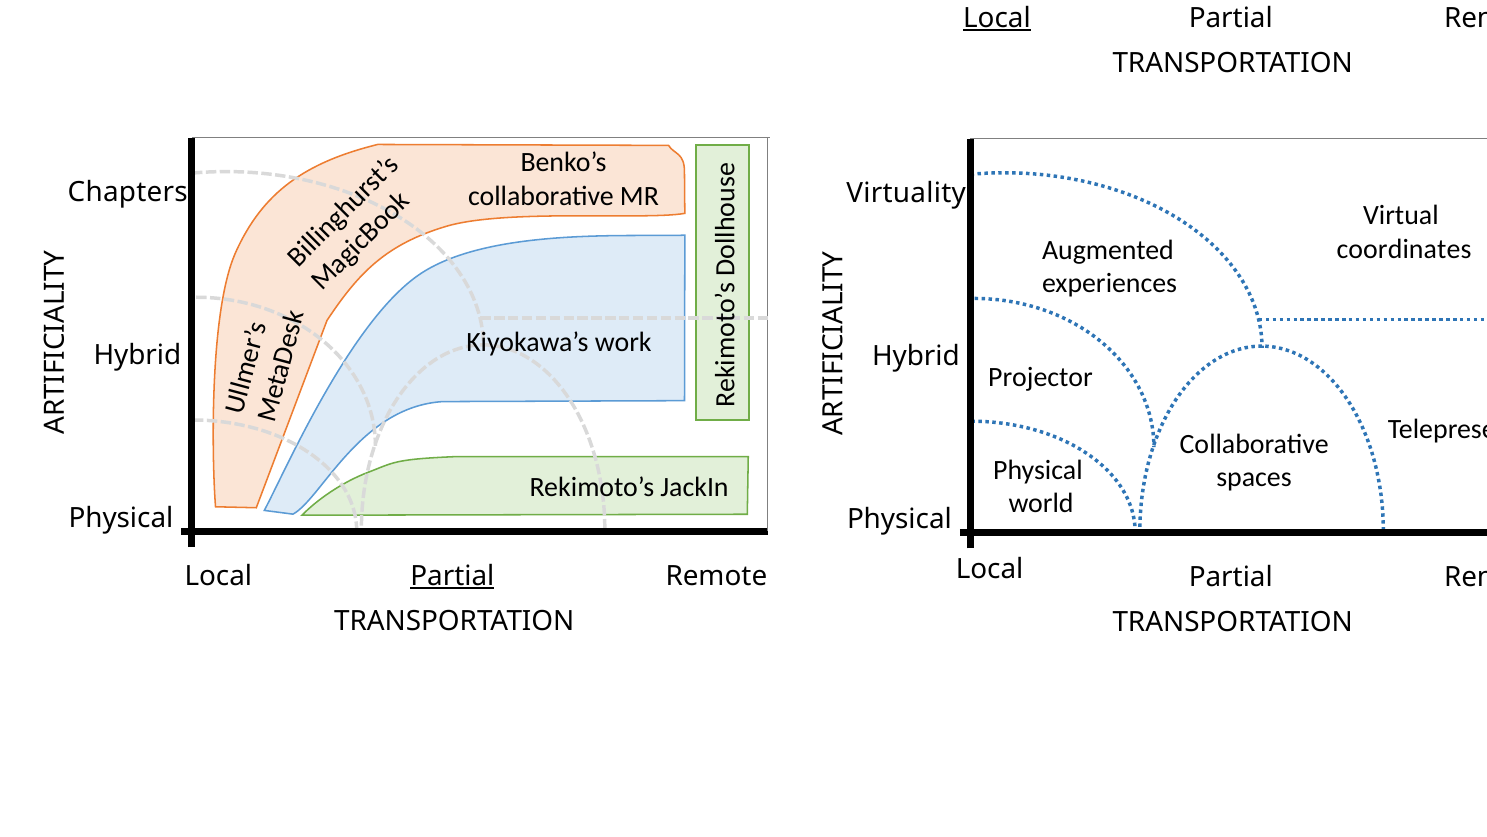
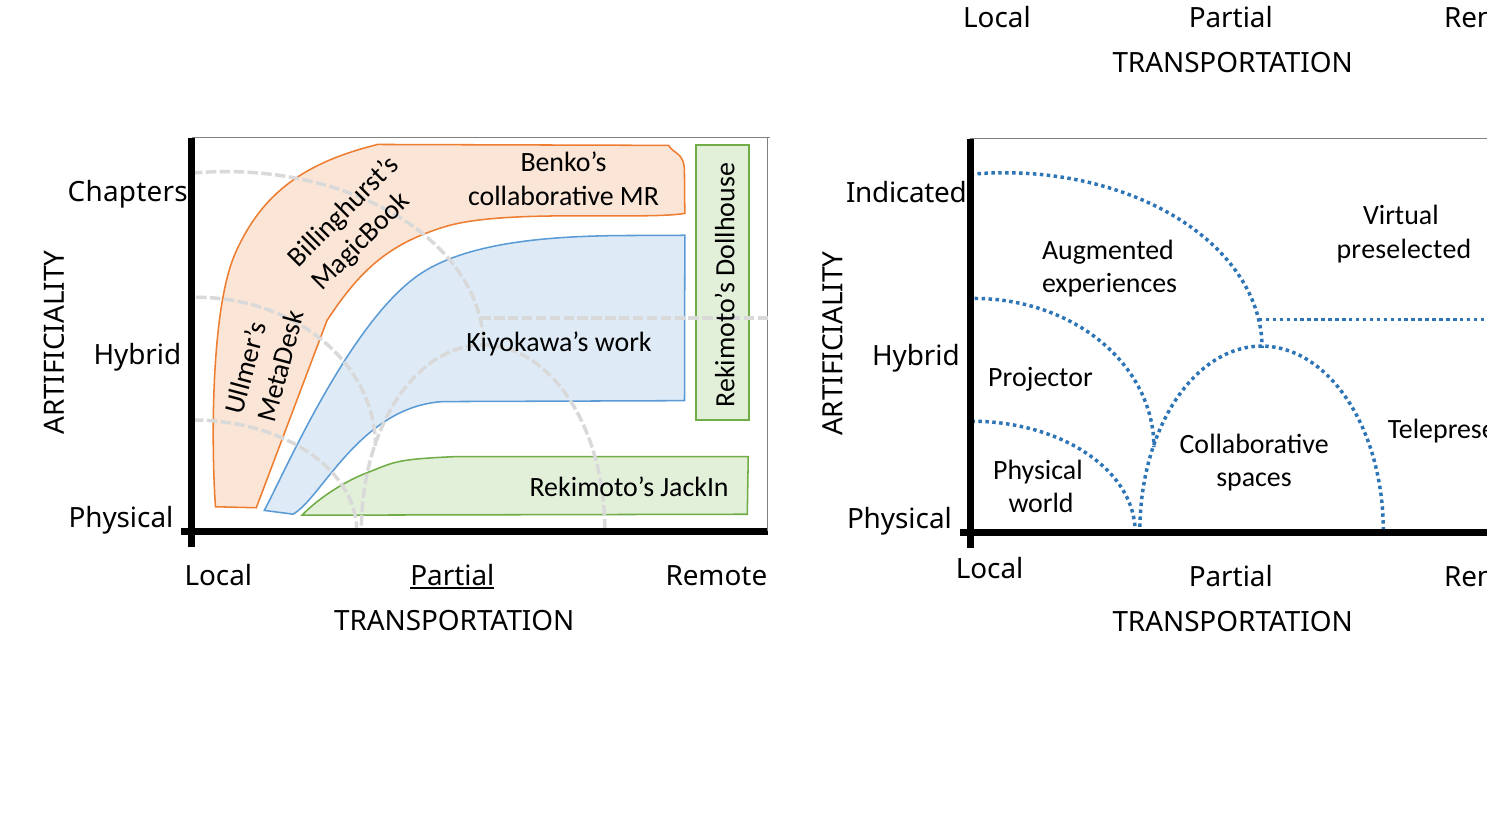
Local underline: present -> none (997, 18)
Virtuality: Virtuality -> Indicated (906, 193)
coordinates: coordinates -> preselected (1404, 249)
